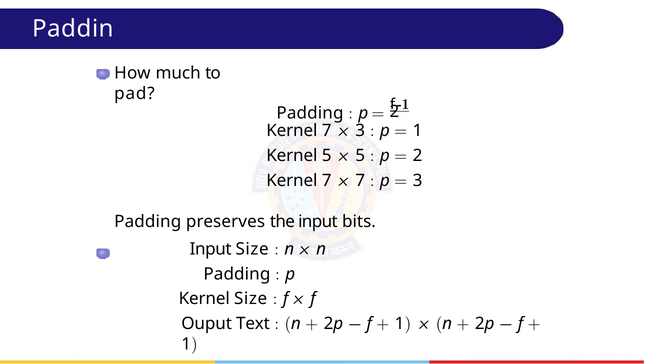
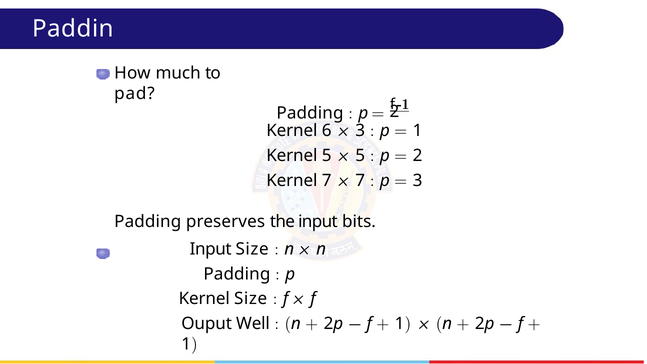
7: 7 -> 6 (327, 131)
Text: Text -> Well (253, 324)
